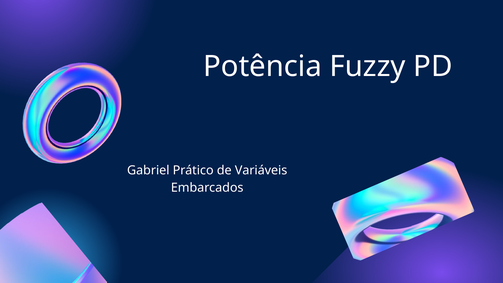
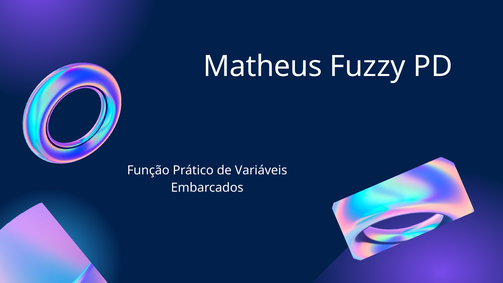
Potência: Potência -> Matheus (263, 66)
Gabriel: Gabriel -> Função (148, 170)
